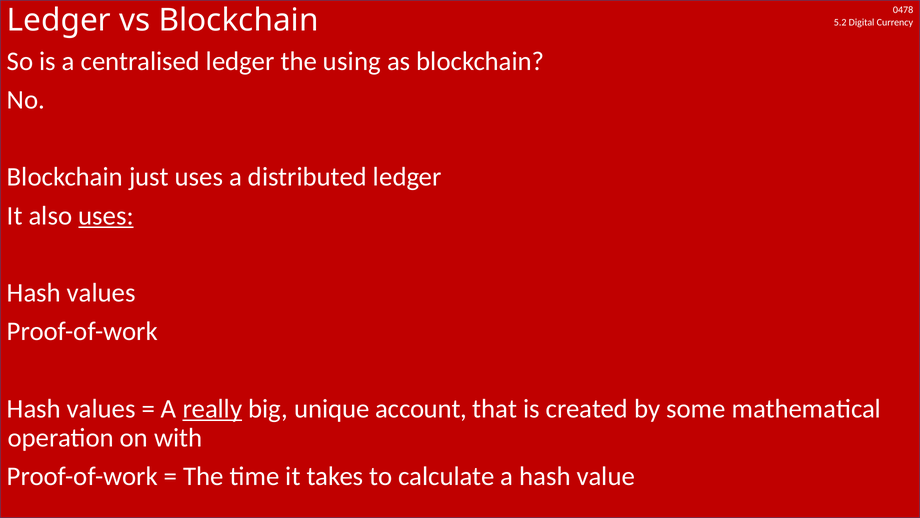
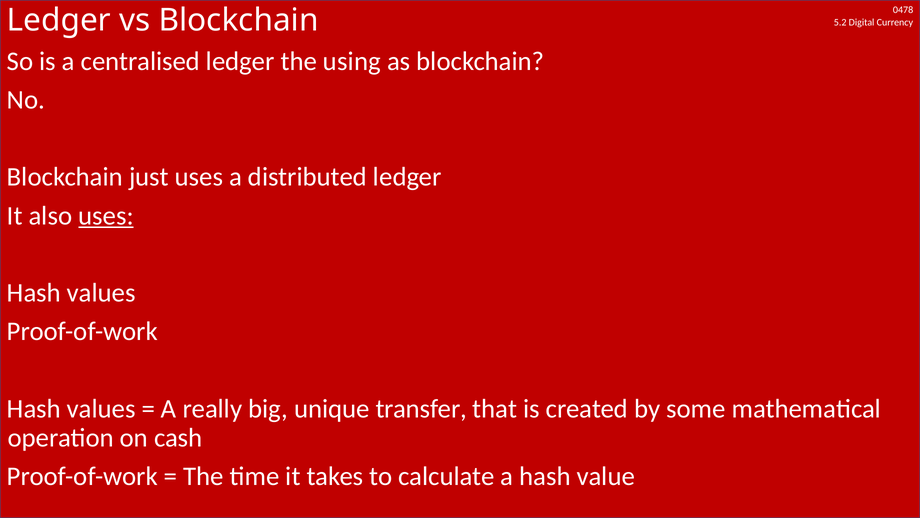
really underline: present -> none (212, 408)
account: account -> transfer (421, 408)
with: with -> cash (178, 437)
